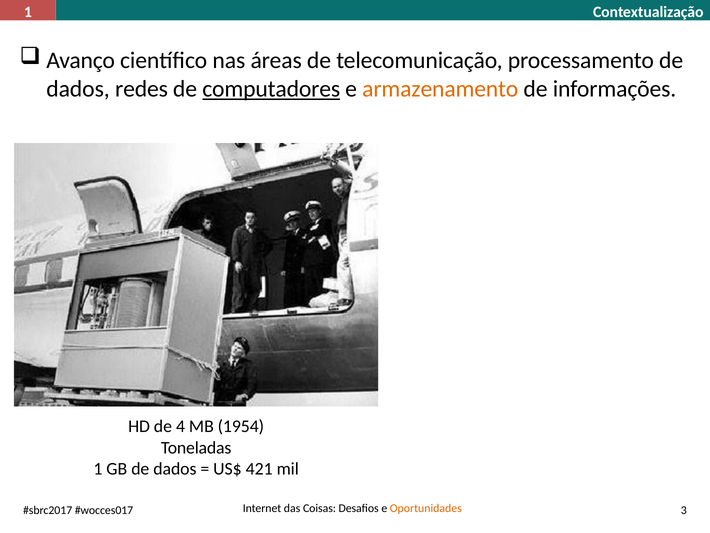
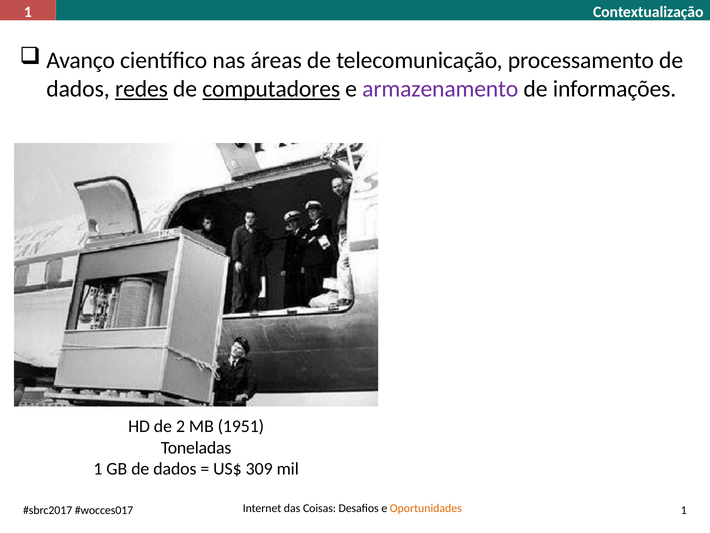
redes underline: none -> present (141, 89)
armazenamento colour: orange -> purple (440, 89)
4: 4 -> 2 (181, 426)
1954: 1954 -> 1951 (241, 426)
421: 421 -> 309 (259, 469)
3: 3 -> 1 (684, 510)
